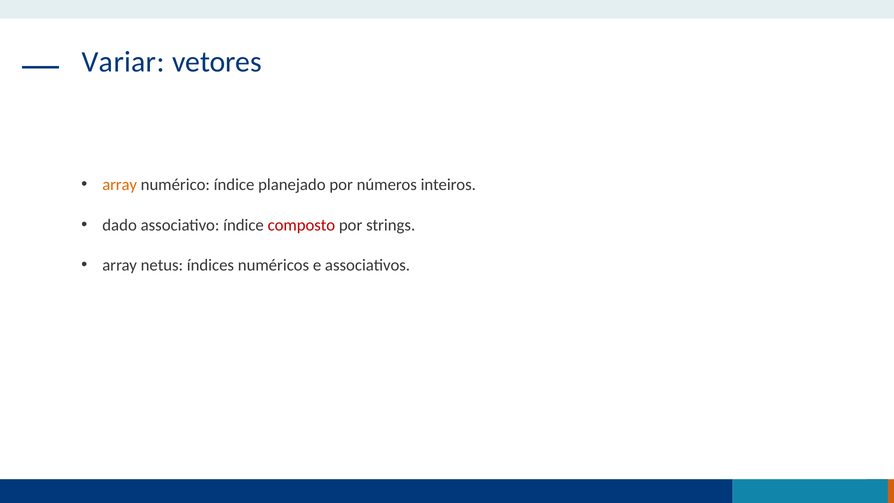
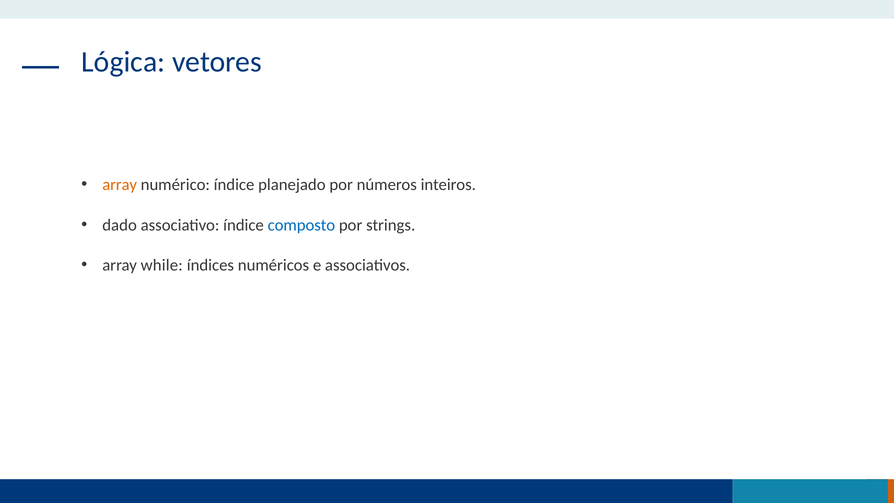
Variar: Variar -> Lógica (123, 62)
composto colour: red -> blue (301, 225)
netus: netus -> while (162, 265)
